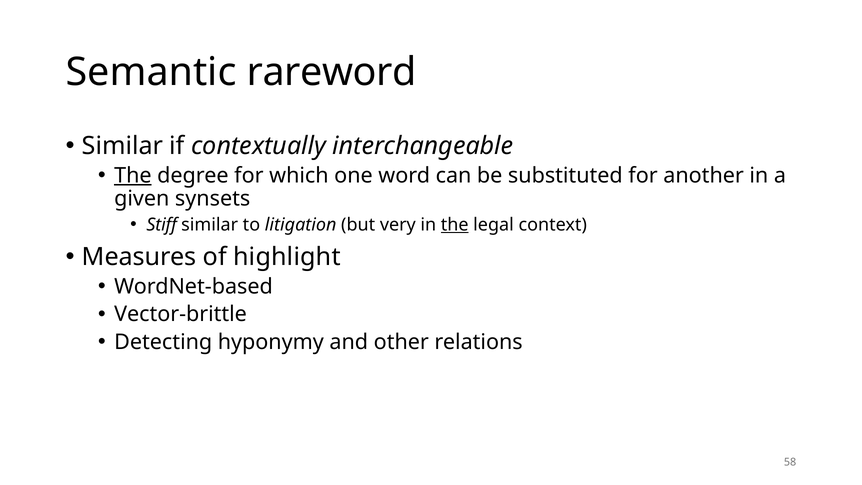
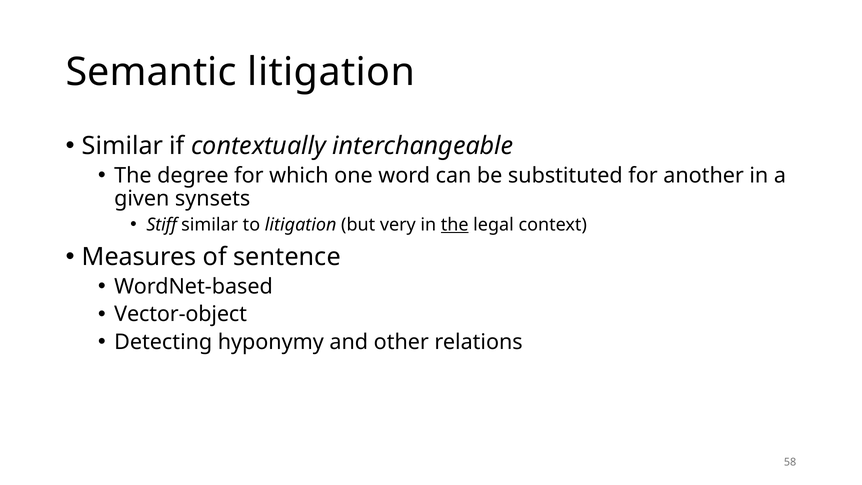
Semantic rareword: rareword -> litigation (331, 72)
The underline: present -> none (133, 175)
highlight: highlight -> sentence (287, 257)
Vector-brittle: Vector-brittle -> Vector-object (181, 314)
